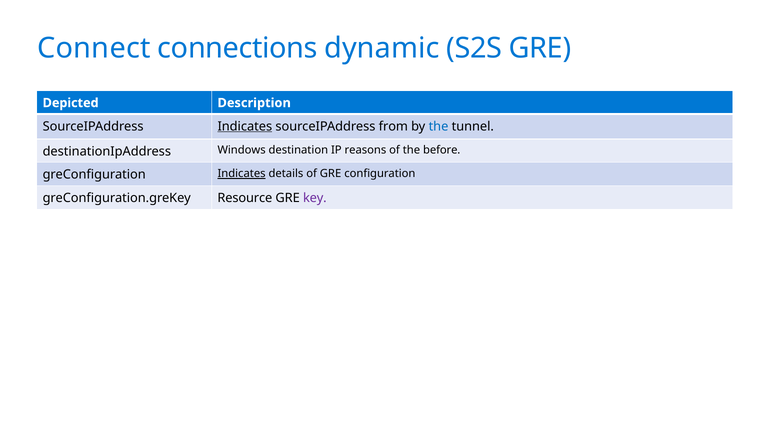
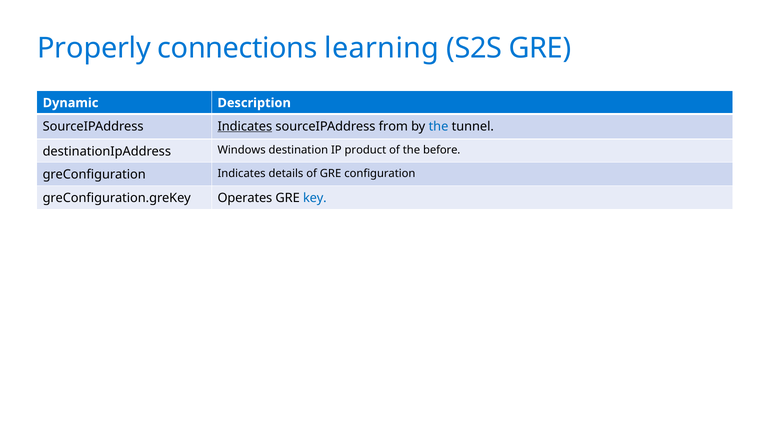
Connect: Connect -> Properly (94, 48)
dynamic: dynamic -> learning (382, 48)
Depicted: Depicted -> Dynamic (71, 103)
reasons: reasons -> product (365, 150)
Indicates underline: present -> none (242, 174)
Resource: Resource -> Operates (245, 198)
key colour: purple -> blue (315, 198)
